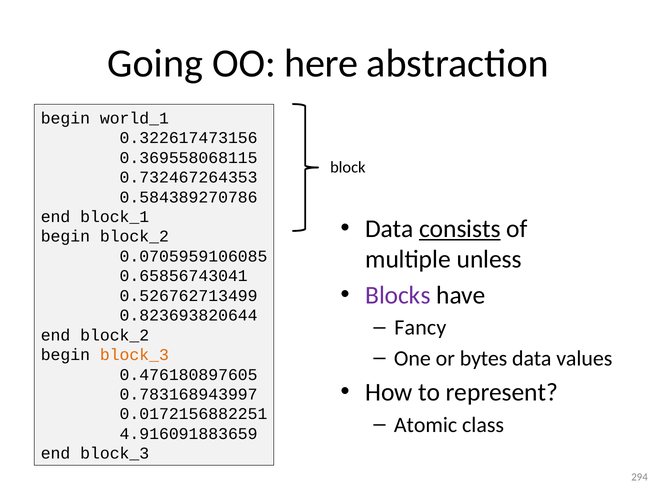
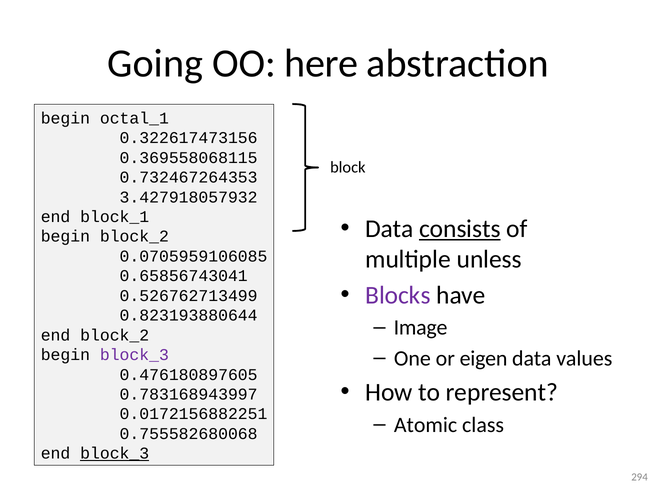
world_1: world_1 -> octal_1 (134, 118)
0.584389270786: 0.584389270786 -> 3.427918057932 (189, 197)
0.823693820644: 0.823693820644 -> 0.823193880644 (189, 315)
Fancy: Fancy -> Image (421, 328)
bytes: bytes -> eigen (484, 358)
block_3 colour: orange -> purple (134, 355)
4.916091883659: 4.916091883659 -> 0.755582680068 (189, 434)
block_3 underline: none -> present (115, 453)
